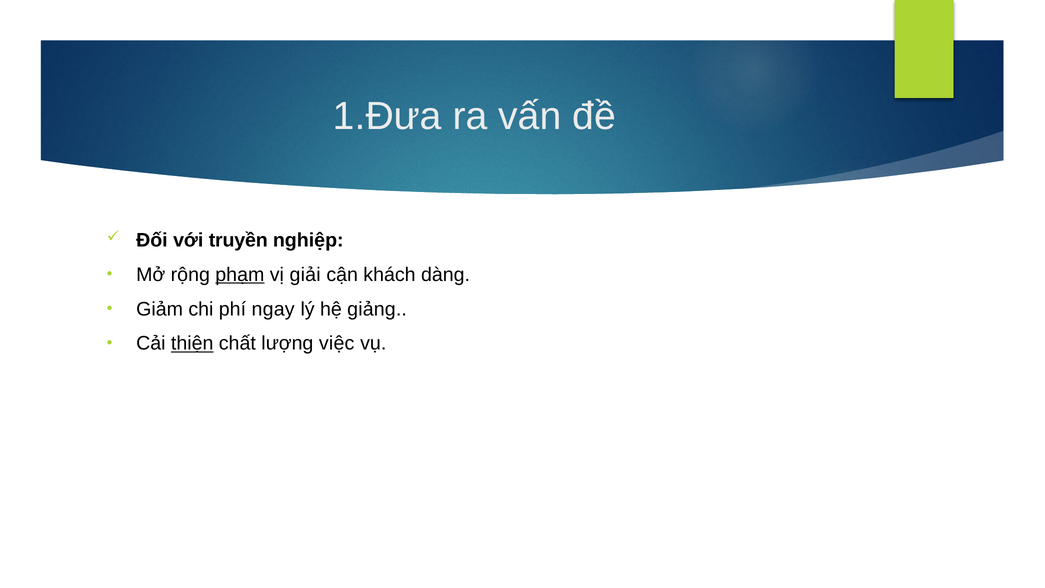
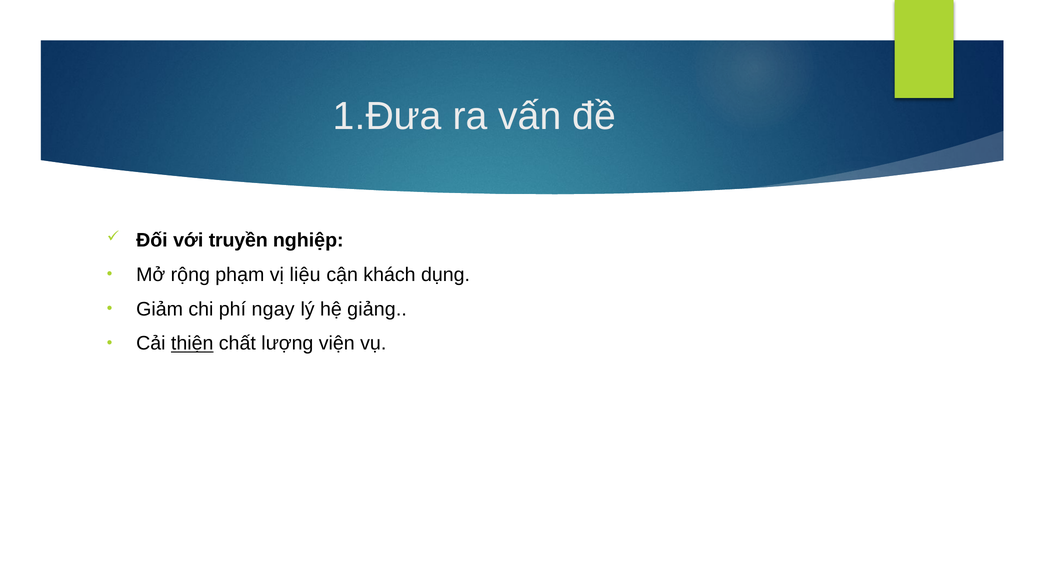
phạm underline: present -> none (240, 275)
giải: giải -> liệu (305, 275)
dàng: dàng -> dụng (446, 275)
việc: việc -> viện (337, 343)
